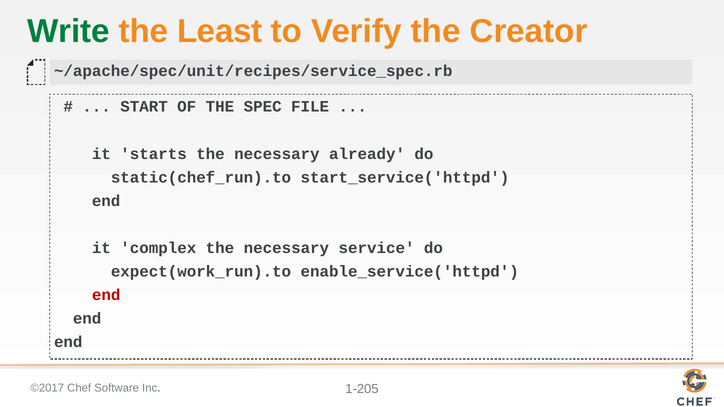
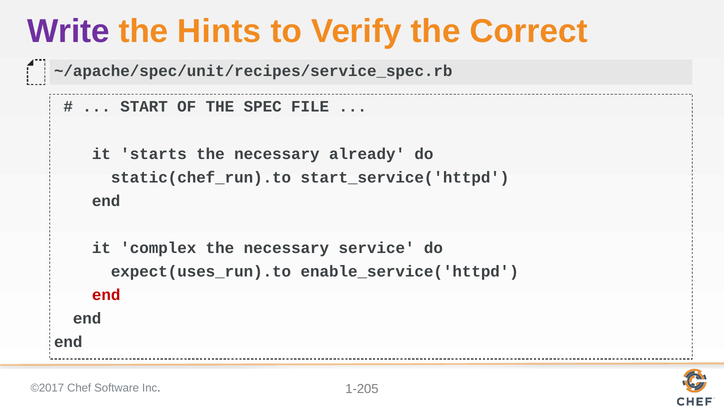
Write colour: green -> purple (68, 31)
Least: Least -> Hints (219, 31)
Creator: Creator -> Correct (529, 31)
expect(work_run).to: expect(work_run).to -> expect(uses_run).to (201, 272)
